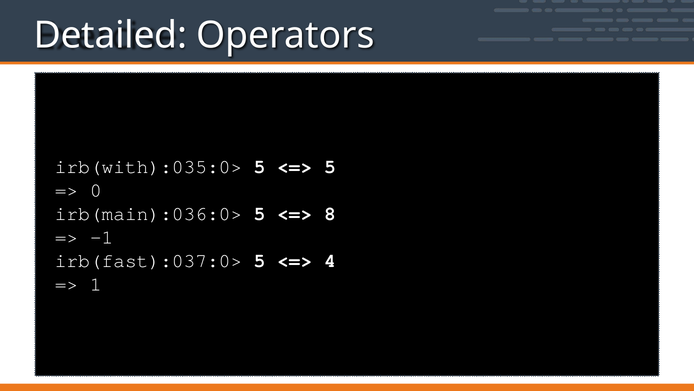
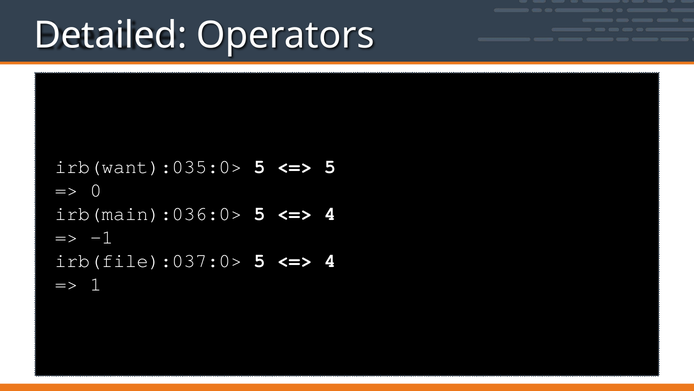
irb(with):035:0>: irb(with):035:0> -> irb(want):035:0> (148, 167)
8: 8 -> 4 (330, 214)
irb(fast):037:0>: irb(fast):037:0> -> irb(file):037:0> (148, 260)
